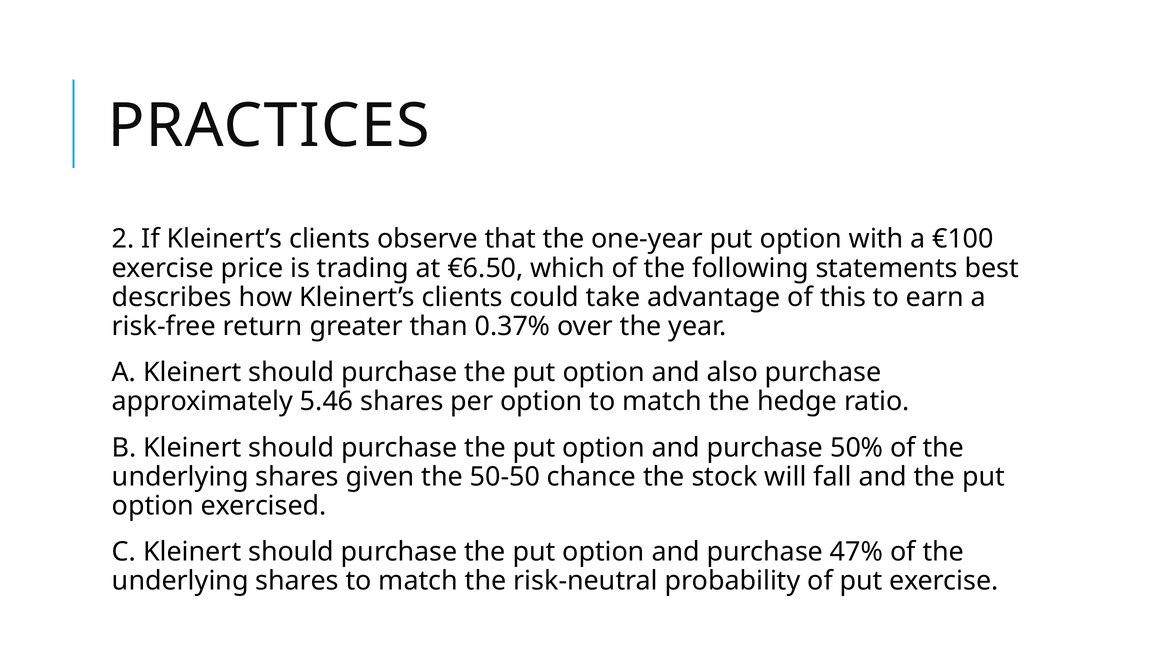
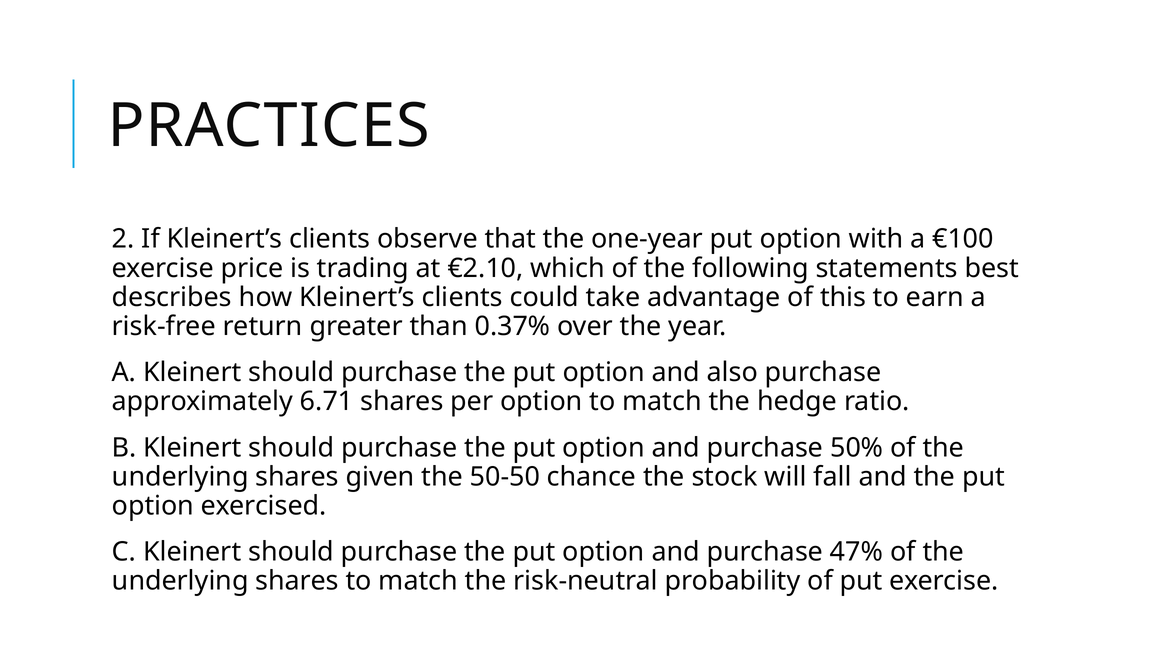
€6.50: €6.50 -> €2.10 (486, 268)
5.46: 5.46 -> 6.71 (327, 401)
